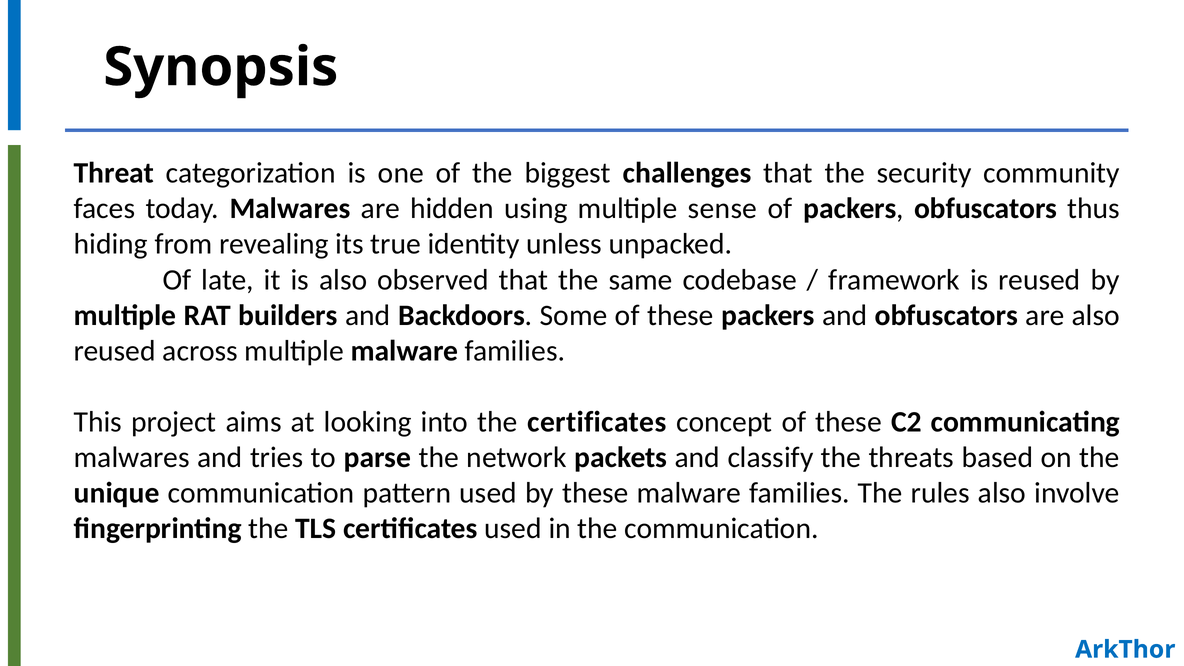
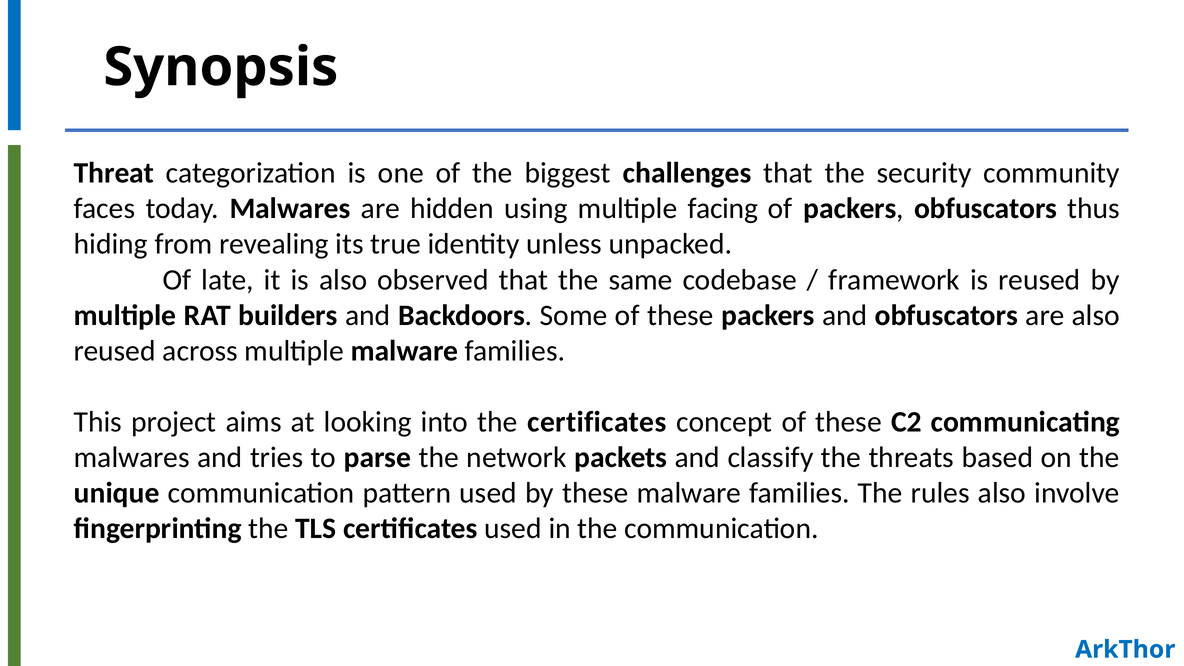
sense: sense -> facing (723, 209)
